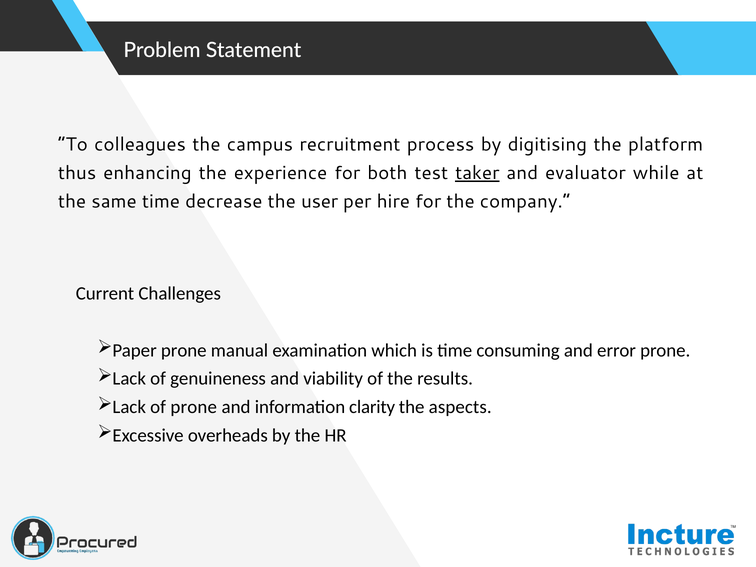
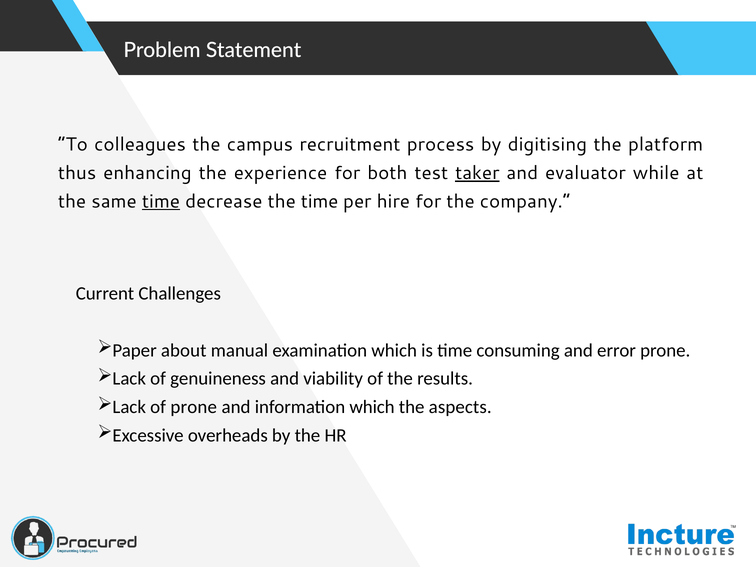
time underline: none -> present (161, 201)
the user: user -> time (320, 201)
Paper prone: prone -> about (184, 350)
information clarity: clarity -> which (372, 407)
